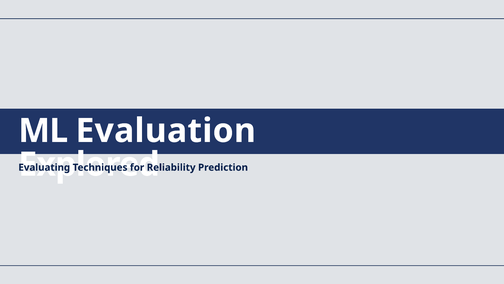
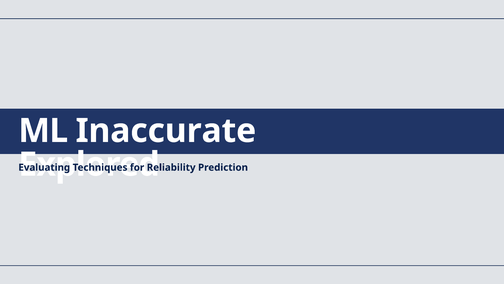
Evaluation: Evaluation -> Inaccurate (166, 131)
